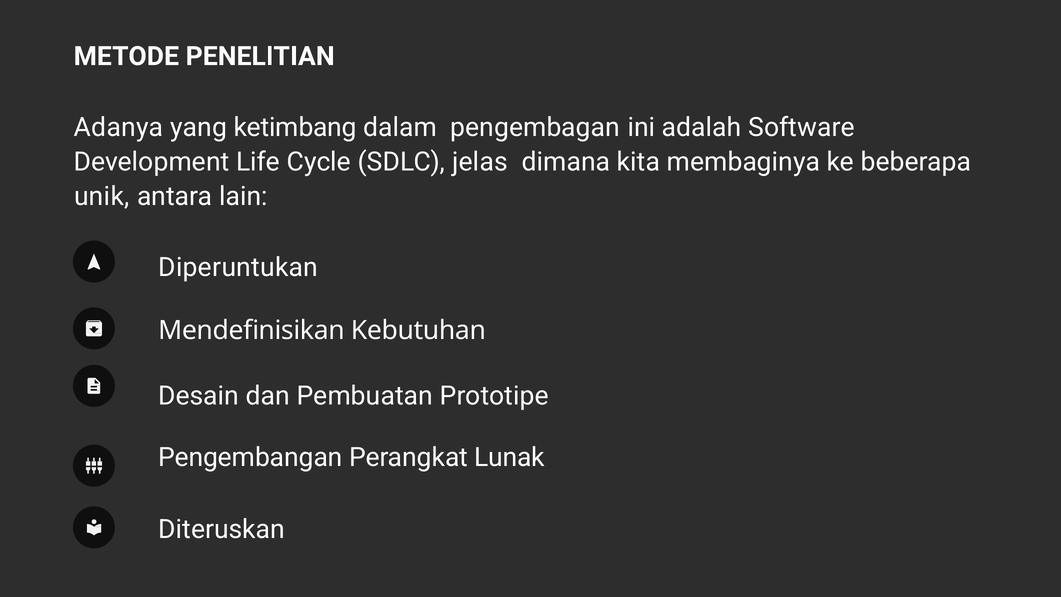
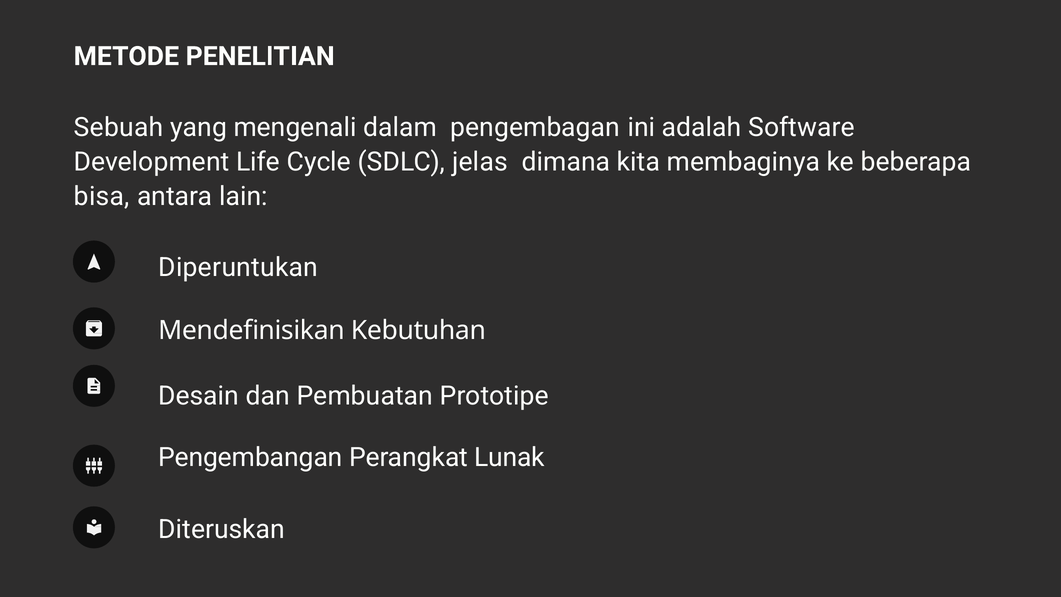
Adanya: Adanya -> Sebuah (119, 128)
ketimbang: ketimbang -> mengenali (295, 128)
unik: unik -> bisa (102, 196)
